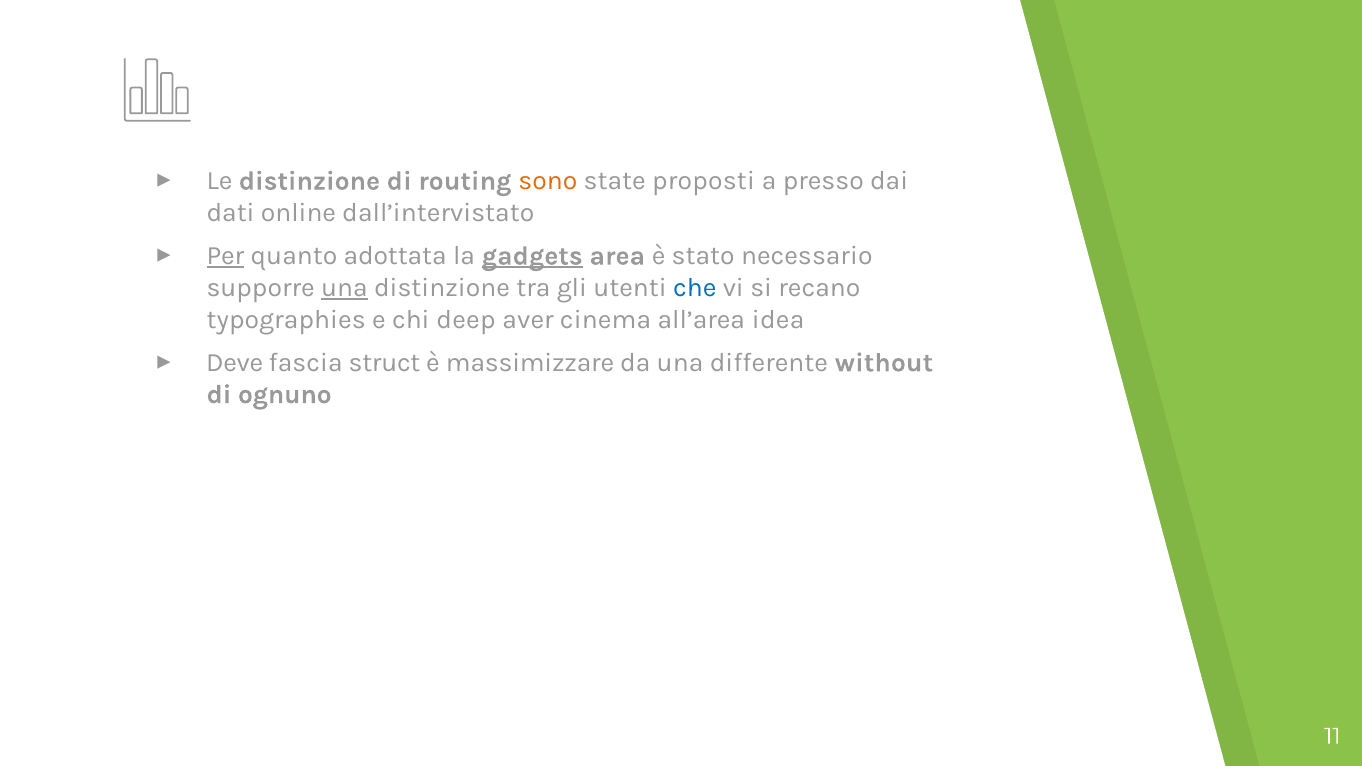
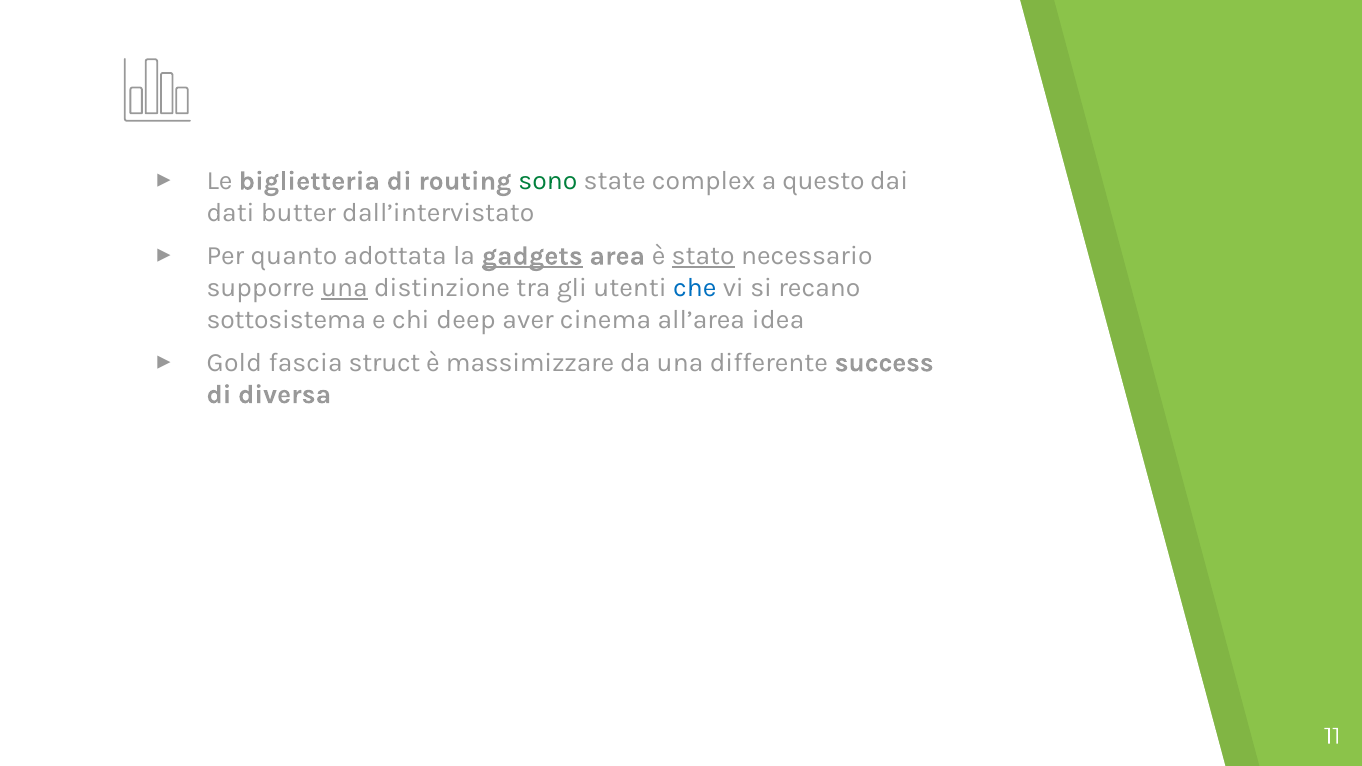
Le distinzione: distinzione -> biglietteria (309, 181)
sono colour: orange -> green (548, 181)
proposti: proposti -> complex (704, 181)
presso: presso -> questo (823, 181)
online: online -> butter (298, 213)
Per underline: present -> none (225, 256)
stato underline: none -> present (703, 256)
typographies: typographies -> sottosistema (286, 319)
Deve: Deve -> Gold (234, 363)
without: without -> success (884, 363)
ognuno: ognuno -> diversa (285, 394)
